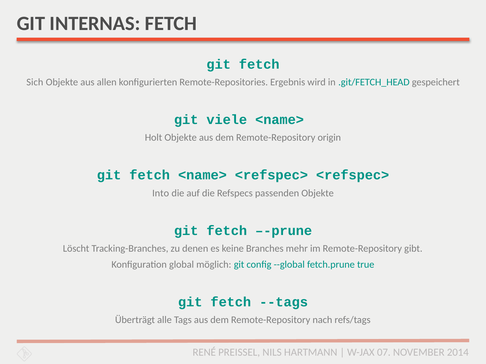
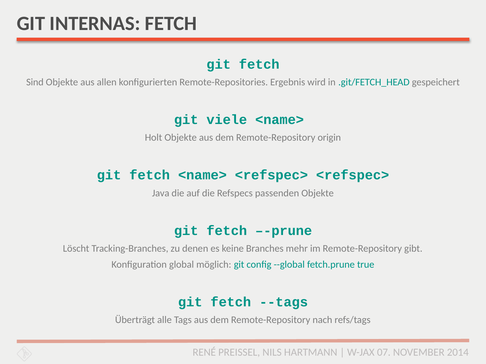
Sich: Sich -> Sind (35, 82)
Into: Into -> Java (161, 193)
